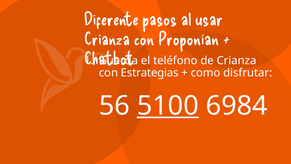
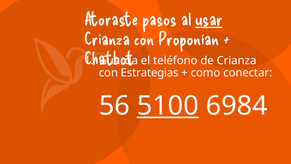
Diferente: Diferente -> Atoraste (111, 20)
usar underline: none -> present (209, 20)
disfrutar: disfrutar -> conectar (248, 73)
